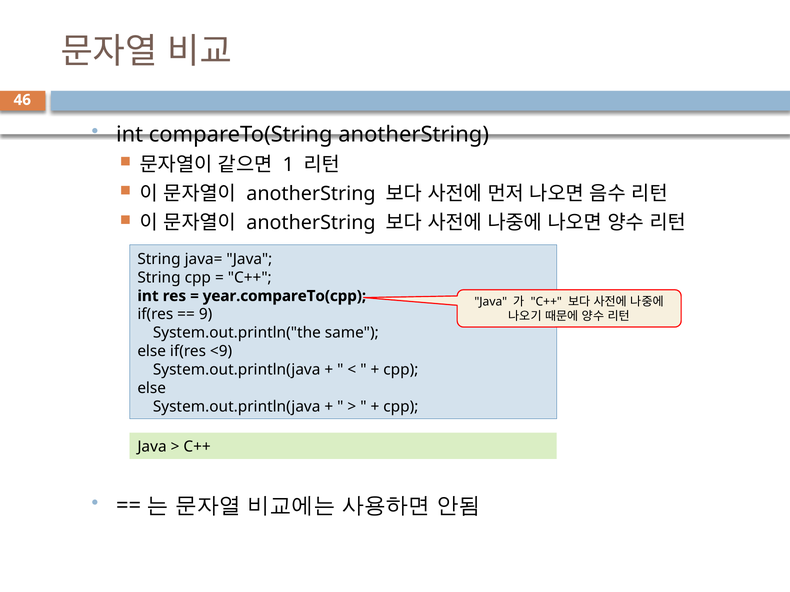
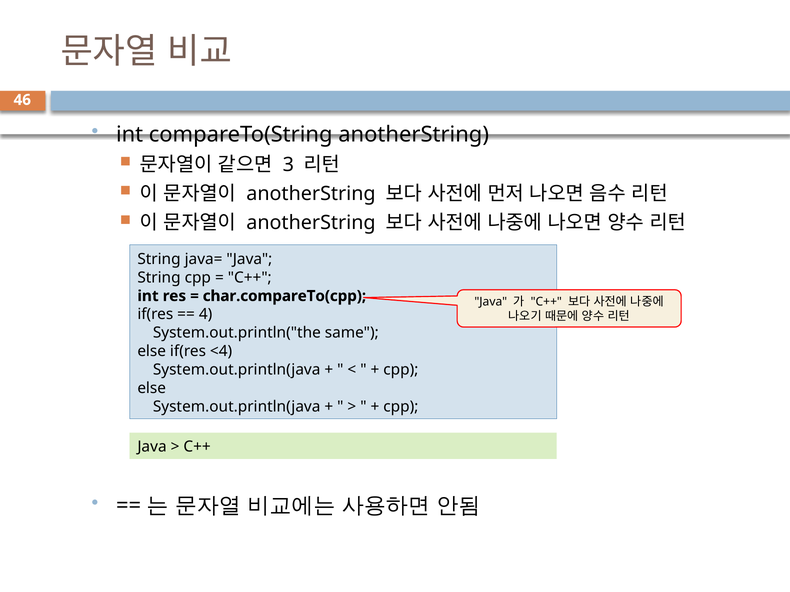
1: 1 -> 3 (288, 165)
year.compareTo(cpp: year.compareTo(cpp -> char.compareTo(cpp (284, 296)
9: 9 -> 4 (206, 315)
<9: <9 -> <4 (221, 352)
